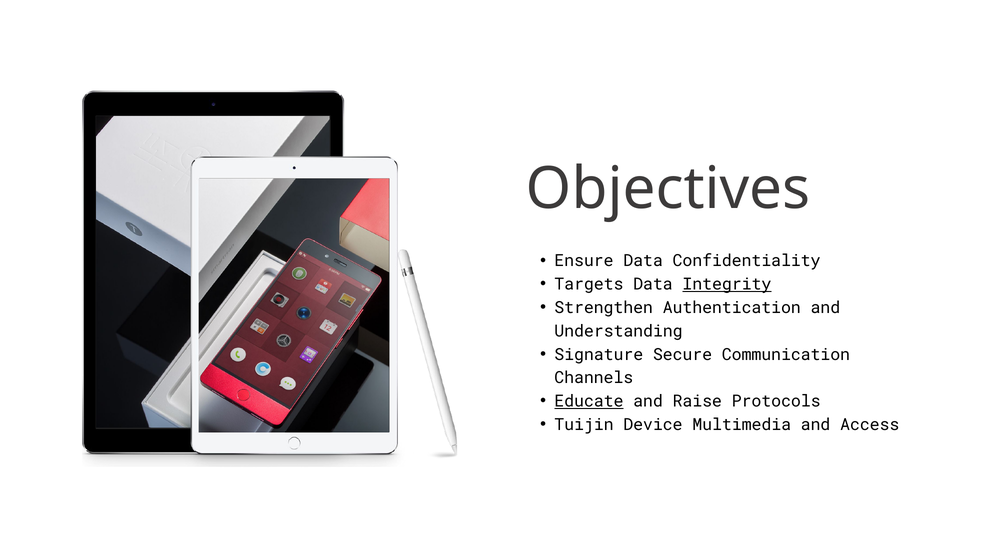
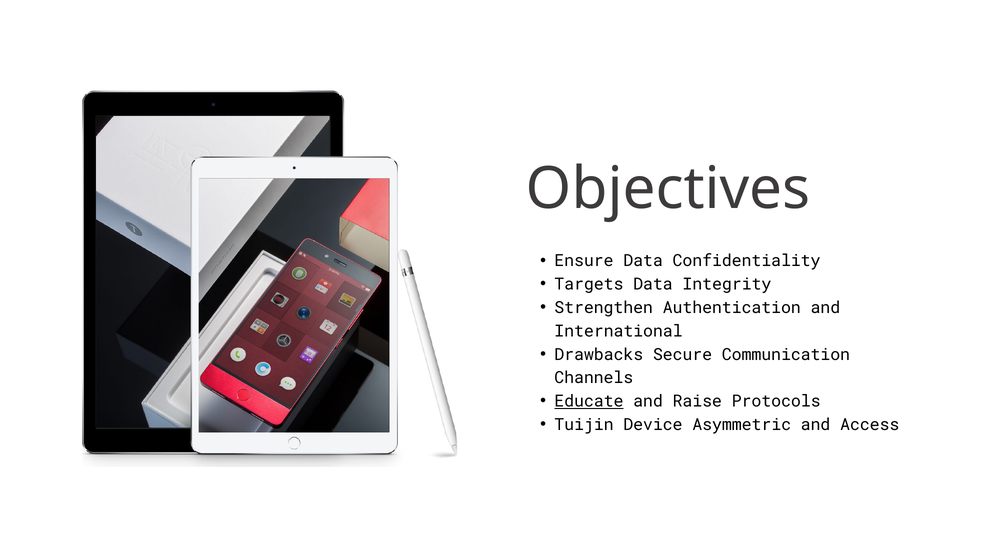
Integrity underline: present -> none (727, 284)
Understanding: Understanding -> International (619, 331)
Signature: Signature -> Drawbacks (599, 354)
Multimedia: Multimedia -> Asymmetric (742, 424)
